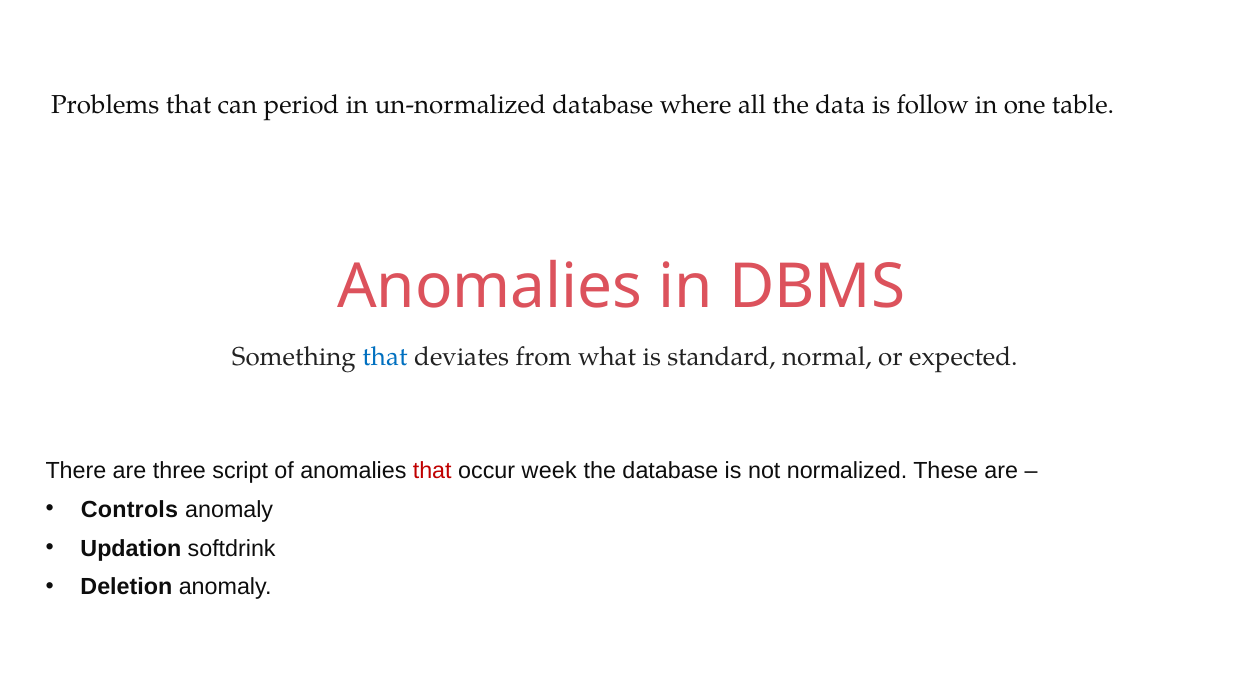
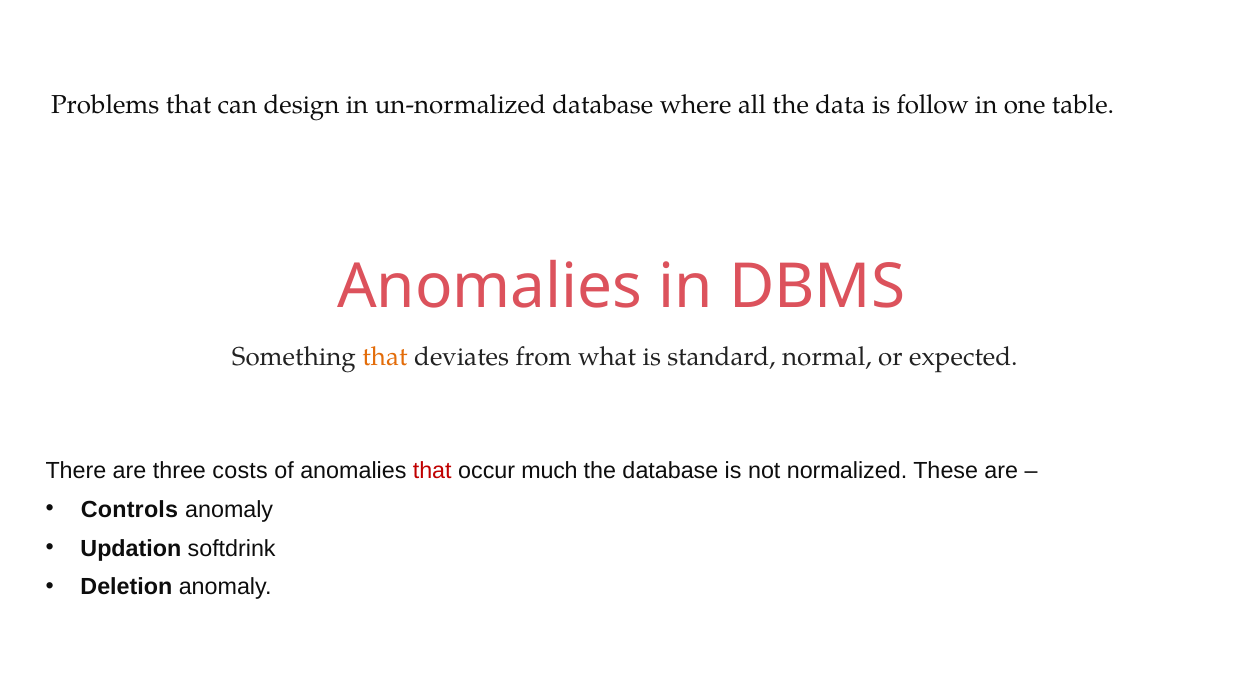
period: period -> design (302, 105)
that colour: blue -> orange (385, 357)
script: script -> costs (240, 471)
week: week -> much (550, 471)
